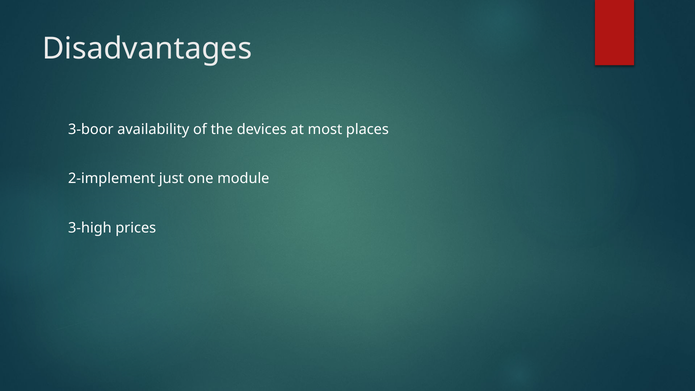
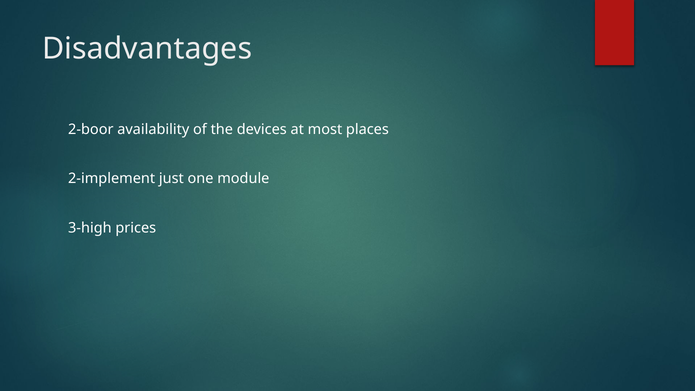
3-boor: 3-boor -> 2-boor (91, 129)
